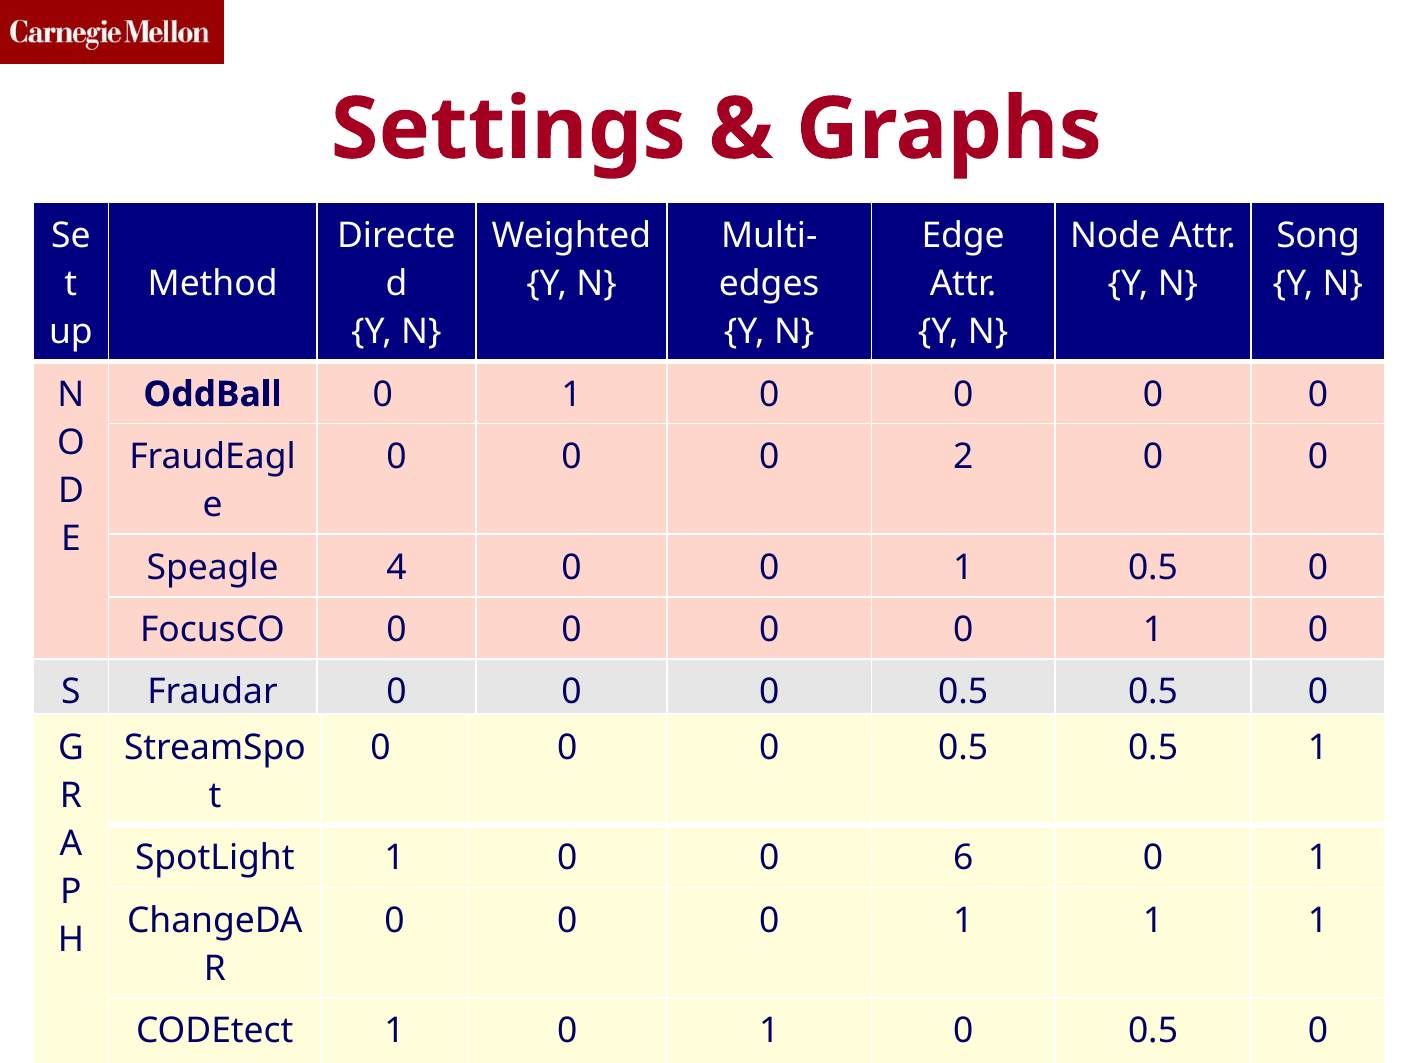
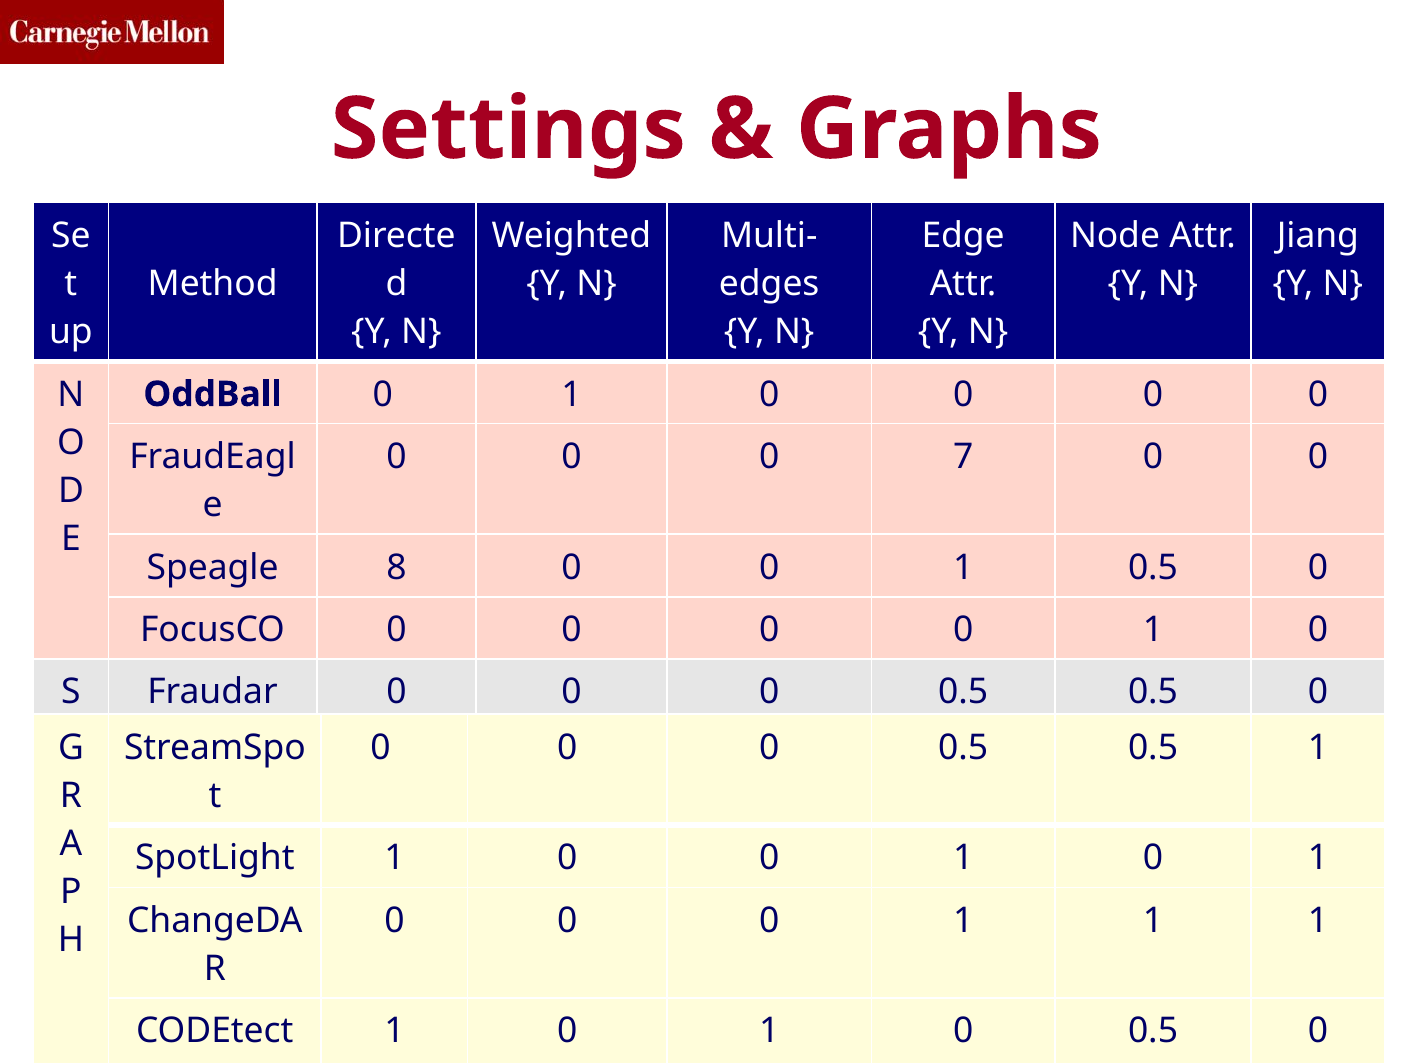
Song: Song -> Jiang (1318, 236)
2: 2 -> 7 (963, 457)
4: 4 -> 8 (396, 568)
1 0 0 6: 6 -> 1 (963, 858)
